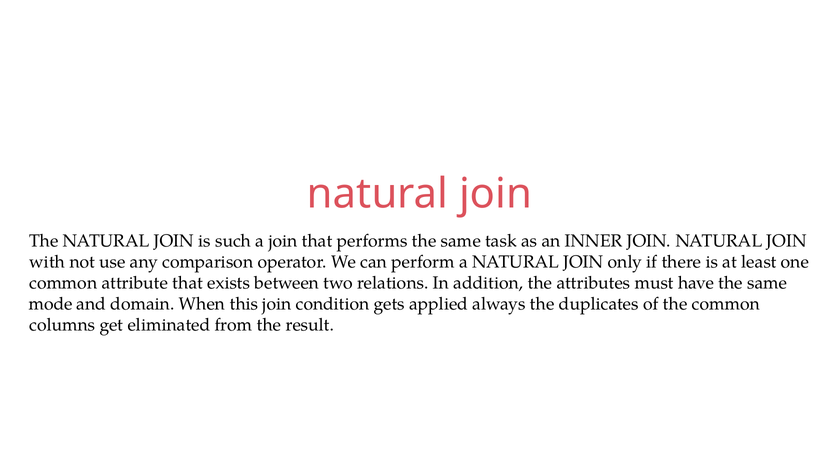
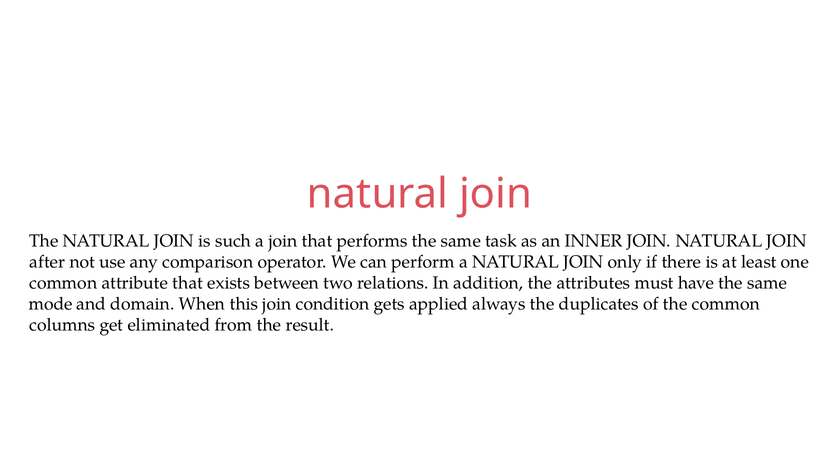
with: with -> after (47, 262)
